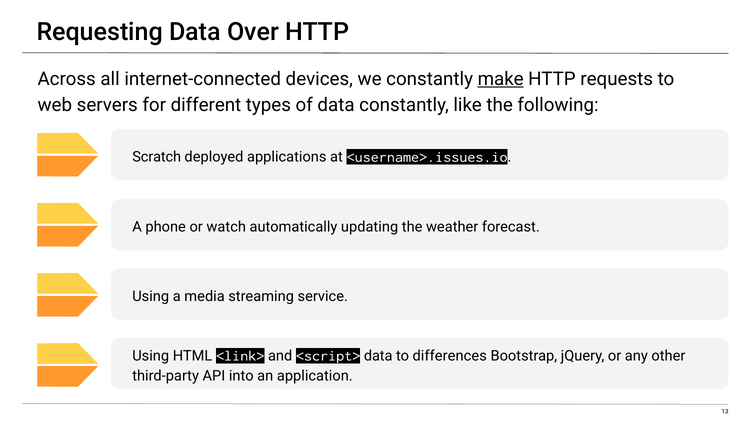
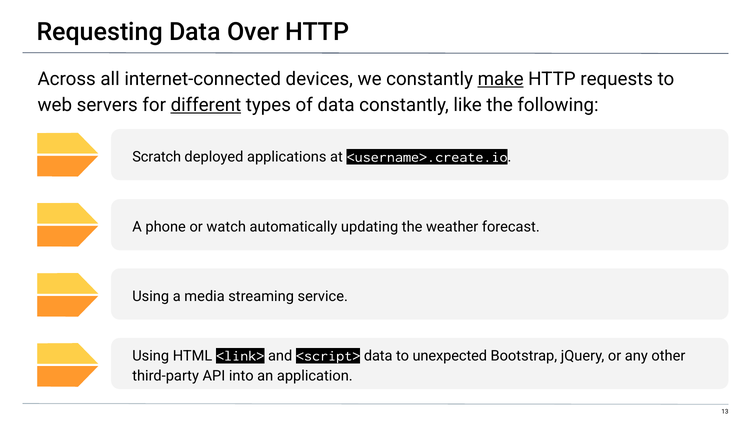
different underline: none -> present (206, 105)
<username>.issues.io: <username>.issues.io -> <username>.create.io (427, 157)
differences: differences -> unexpected (450, 355)
